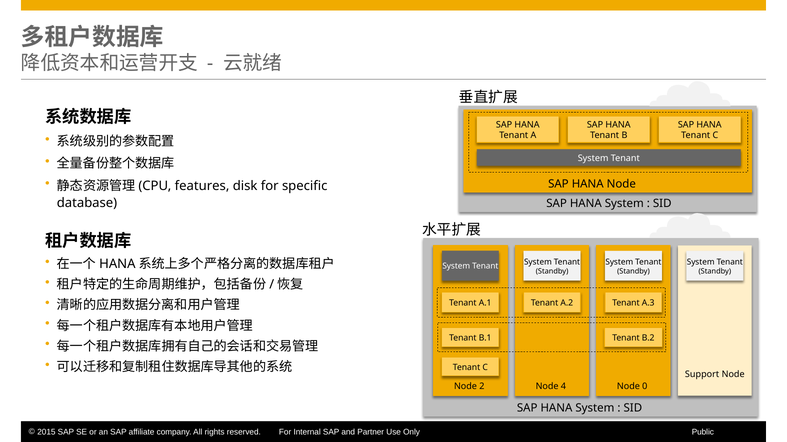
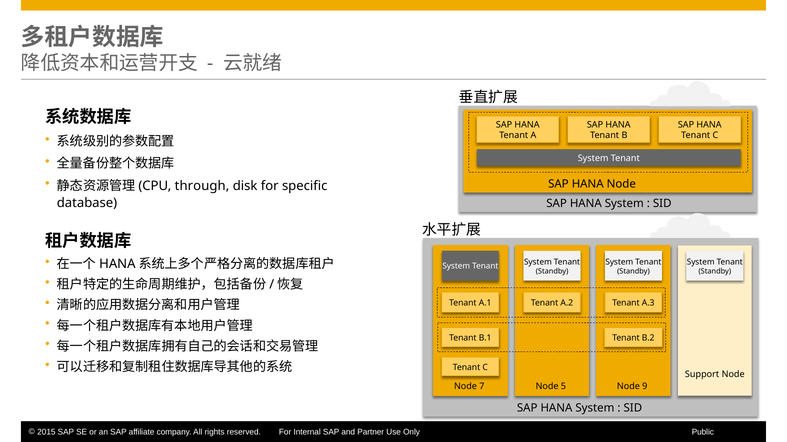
features: features -> through (202, 186)
2: 2 -> 7 (482, 387)
4: 4 -> 5 (563, 387)
0: 0 -> 9 (645, 387)
